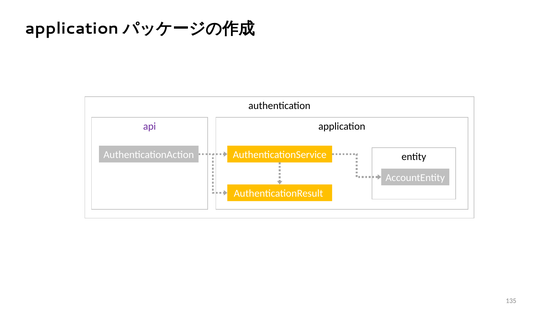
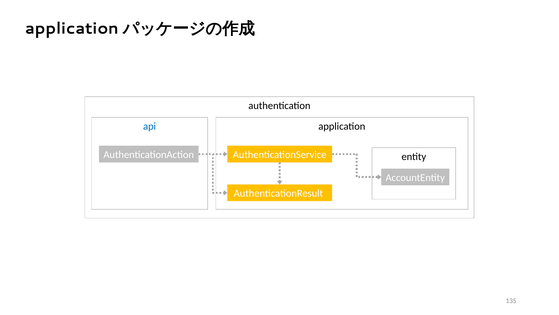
api colour: purple -> blue (150, 126)
